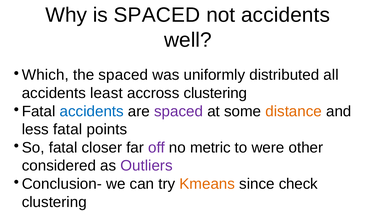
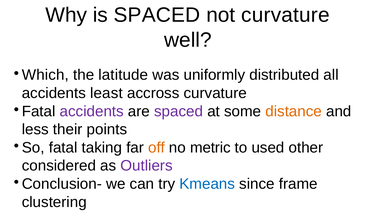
not accidents: accidents -> curvature (285, 15)
the spaced: spaced -> latitude (123, 75)
accross clustering: clustering -> curvature (215, 93)
accidents colour: blue -> purple (92, 112)
less fatal: fatal -> their (68, 130)
closer: closer -> taking (102, 148)
off colour: purple -> orange (157, 148)
were: were -> used (268, 148)
Kmeans colour: orange -> blue (207, 184)
check: check -> frame (298, 184)
